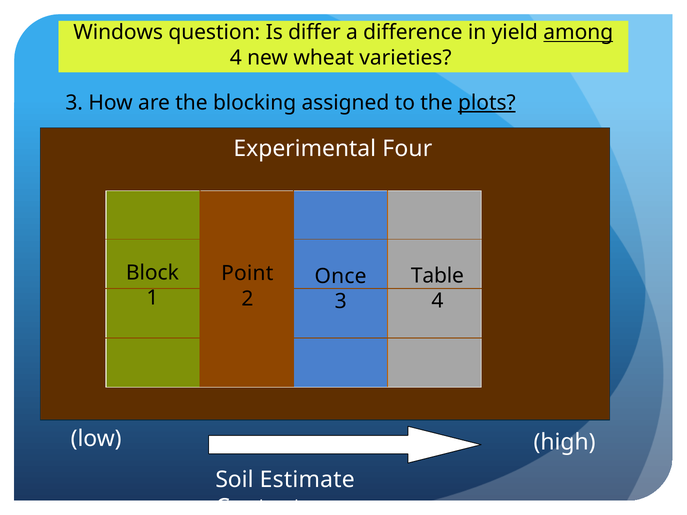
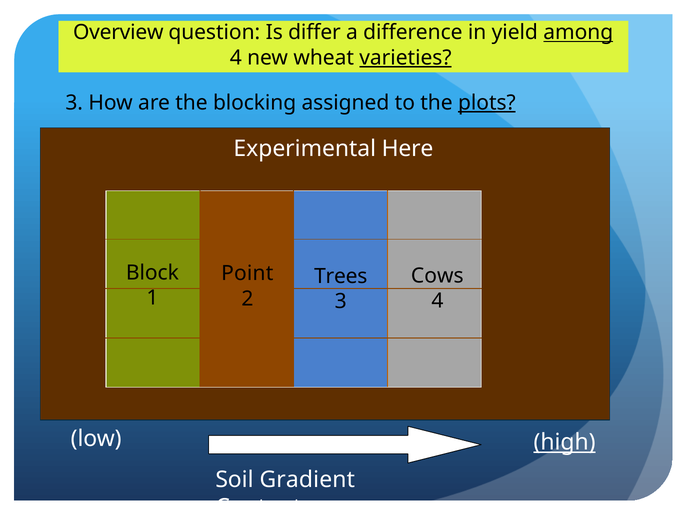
Windows: Windows -> Overview (118, 33)
varieties underline: none -> present (405, 58)
Four: Four -> Here (408, 149)
Table: Table -> Cows (437, 276)
Once: Once -> Trees (341, 276)
high underline: none -> present (565, 443)
Estimate: Estimate -> Gradient (307, 480)
